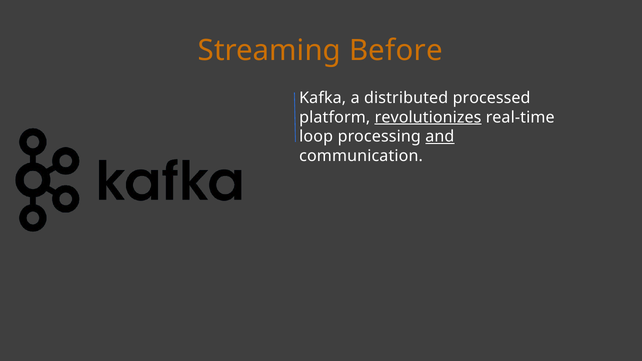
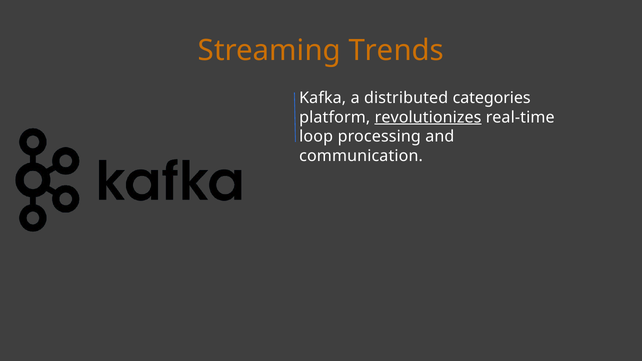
Before: Before -> Trends (396, 50)
processed: processed -> categories (492, 98)
and underline: present -> none (440, 137)
